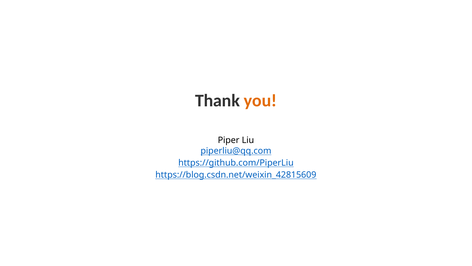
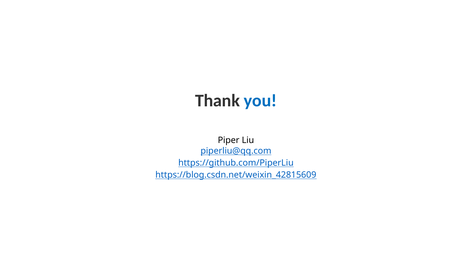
you colour: orange -> blue (260, 100)
